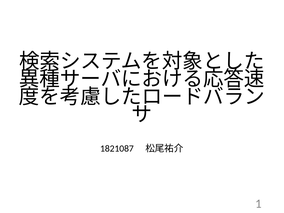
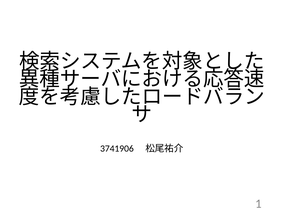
1821087: 1821087 -> 3741906 (117, 149)
